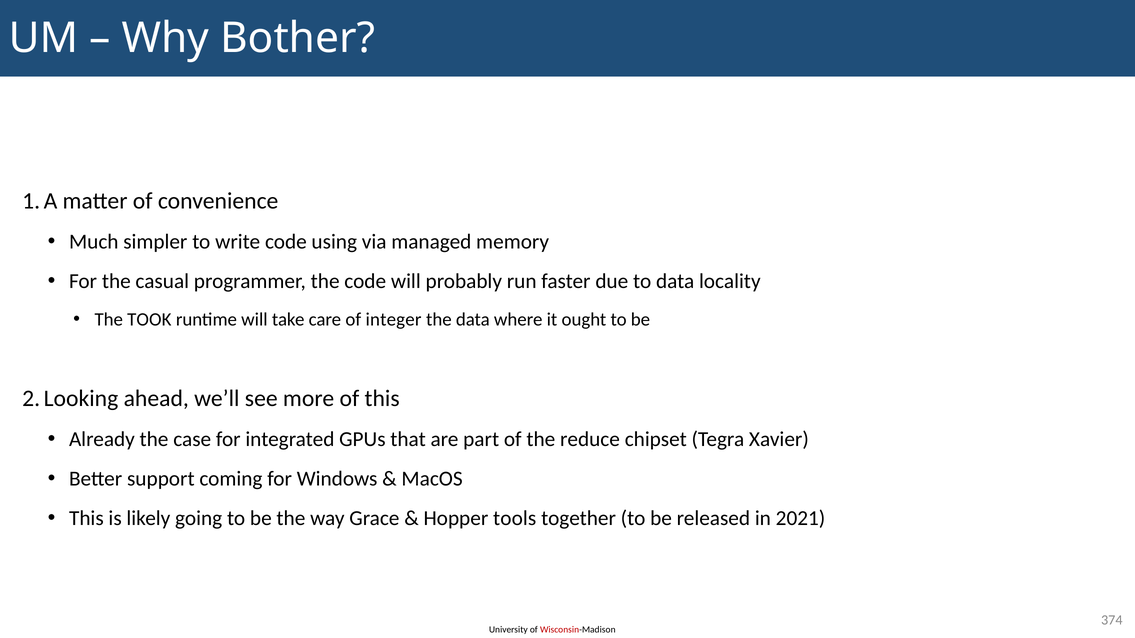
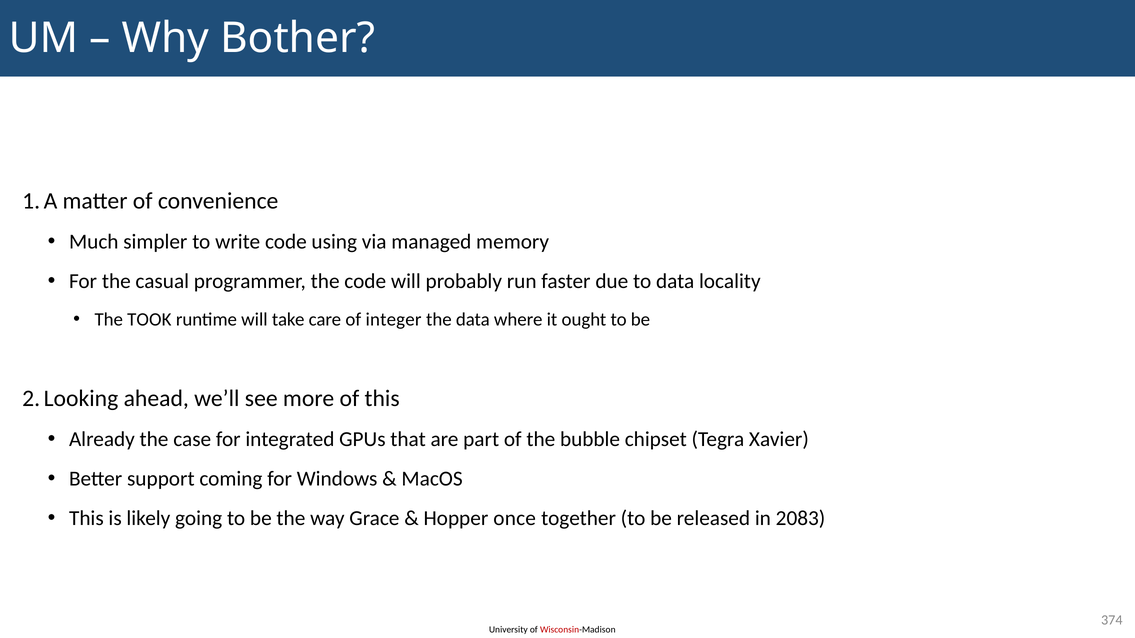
reduce: reduce -> bubble (590, 440)
tools: tools -> once (515, 519)
2021: 2021 -> 2083 (800, 519)
